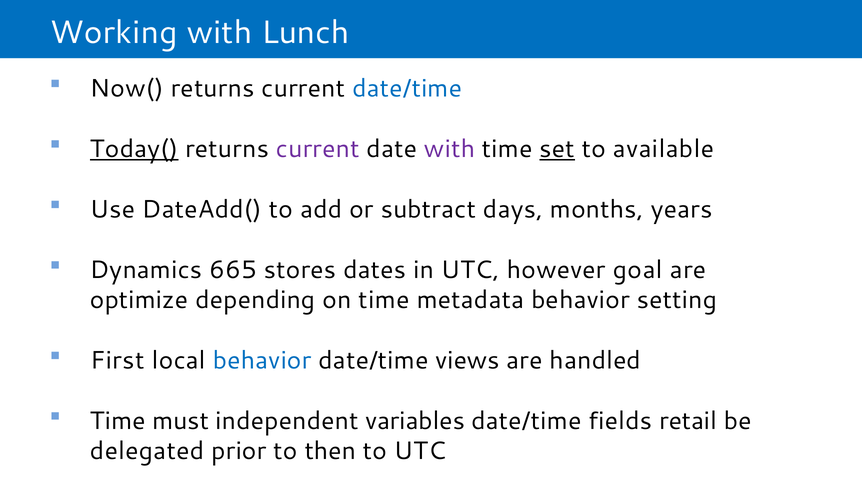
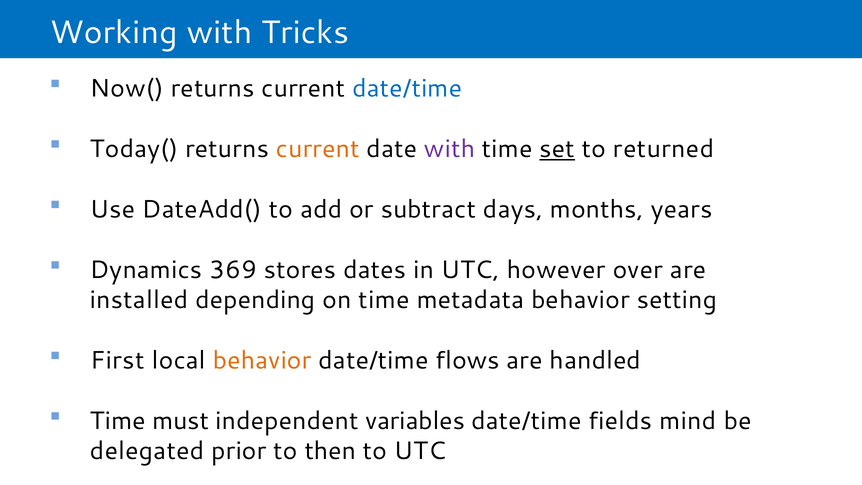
Lunch: Lunch -> Tricks (305, 33)
Today( underline: present -> none (134, 149)
current colour: purple -> orange (318, 149)
available: available -> returned (664, 149)
665: 665 -> 369 (233, 270)
goal: goal -> over (638, 270)
optimize: optimize -> installed (139, 300)
behavior colour: blue -> orange (262, 360)
views: views -> flows (468, 360)
retail: retail -> mind (688, 421)
